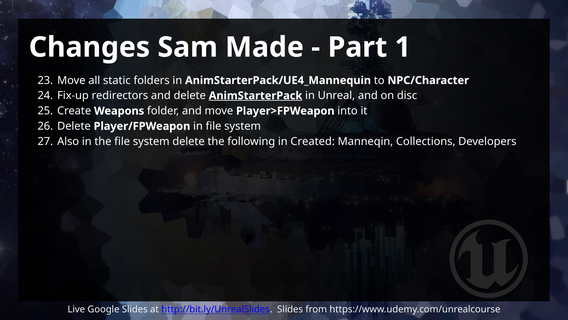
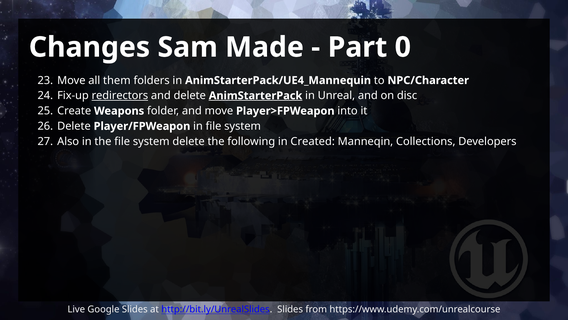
1: 1 -> 0 (403, 47)
static: static -> them (117, 80)
redirectors underline: none -> present (120, 96)
